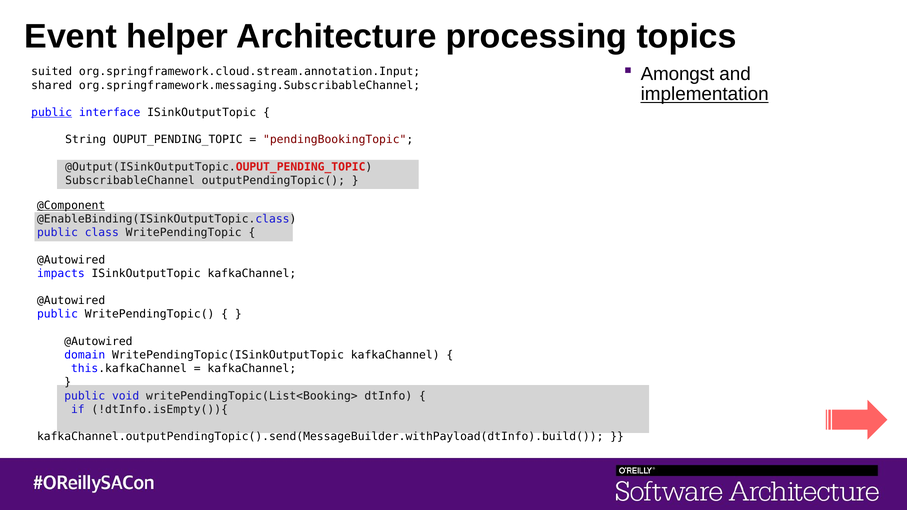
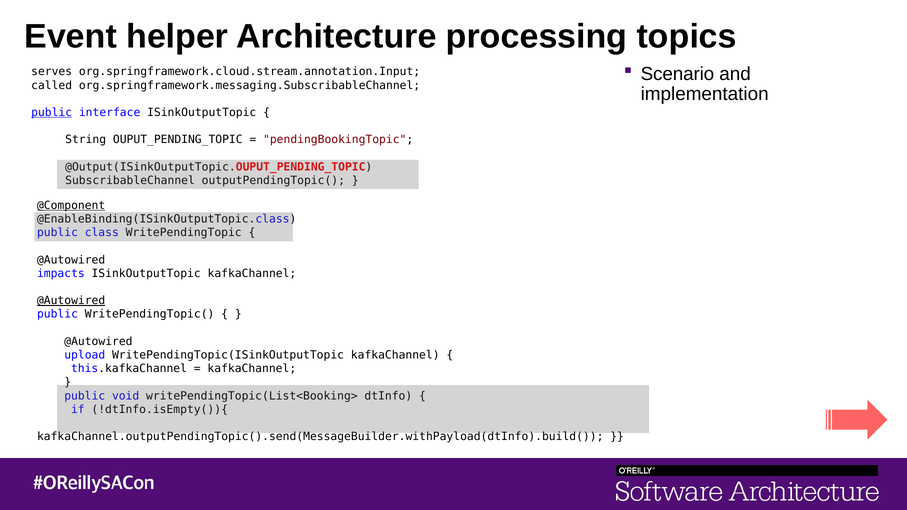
Amongst: Amongst -> Scenario (677, 74)
suited: suited -> serves (52, 72)
shared: shared -> called (52, 85)
implementation underline: present -> none (705, 94)
@Autowired underline: none -> present (71, 301)
domain: domain -> upload (85, 355)
